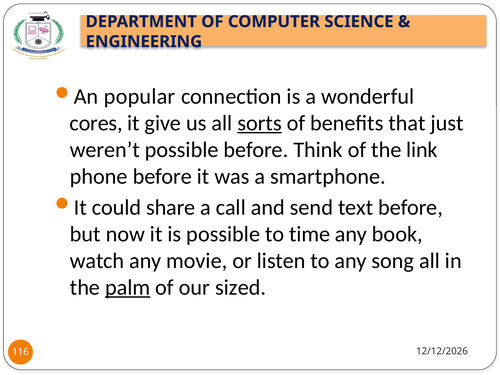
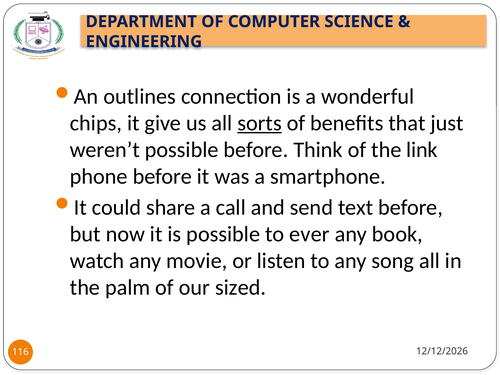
popular: popular -> outlines (140, 97)
cores: cores -> chips (96, 123)
time: time -> ever (309, 234)
palm underline: present -> none (128, 287)
